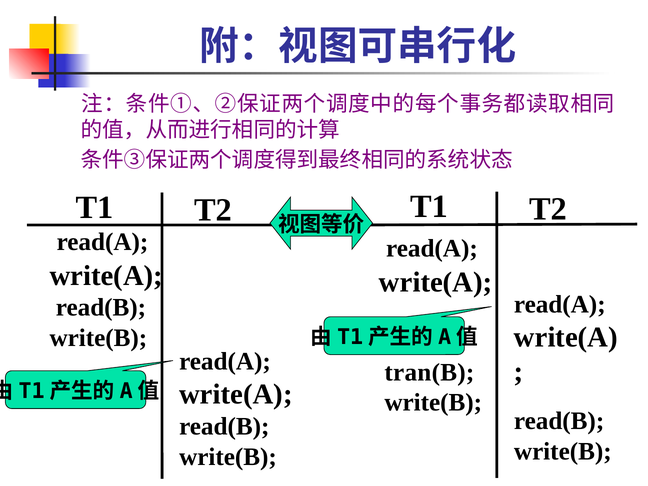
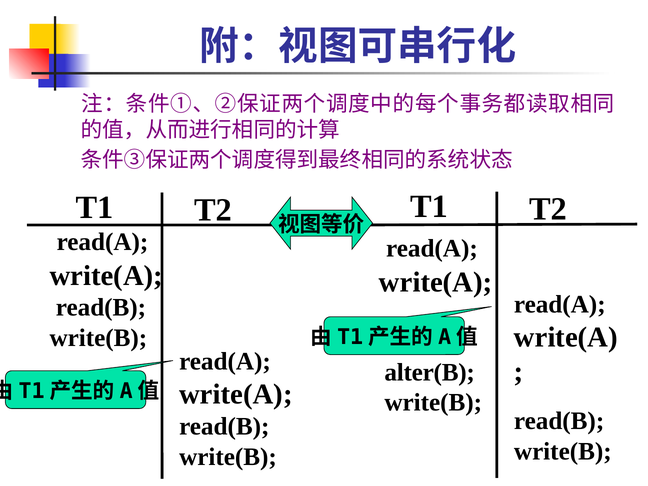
tran(B: tran(B -> alter(B (430, 372)
